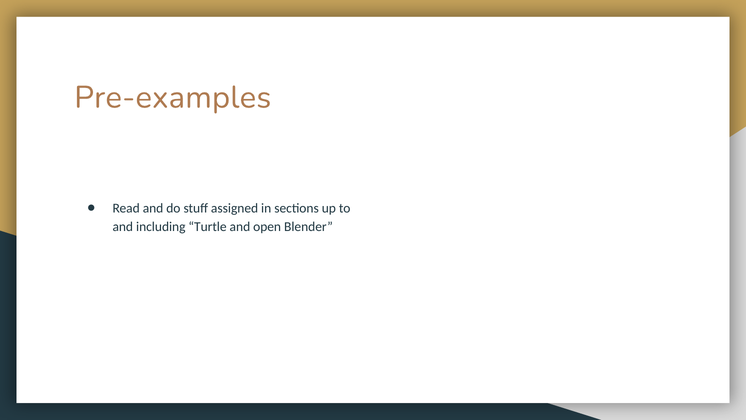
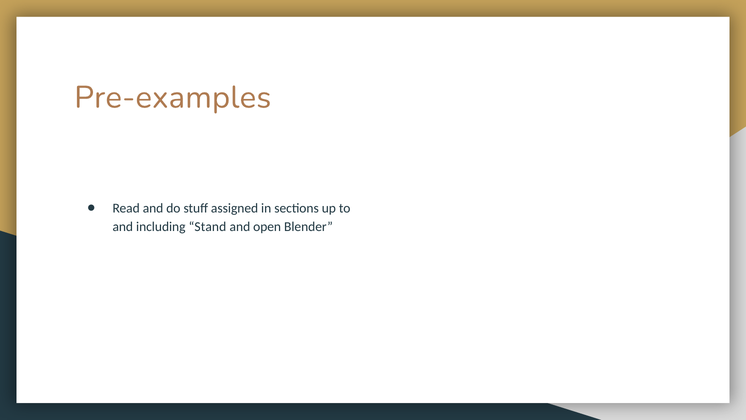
Turtle: Turtle -> Stand (207, 227)
